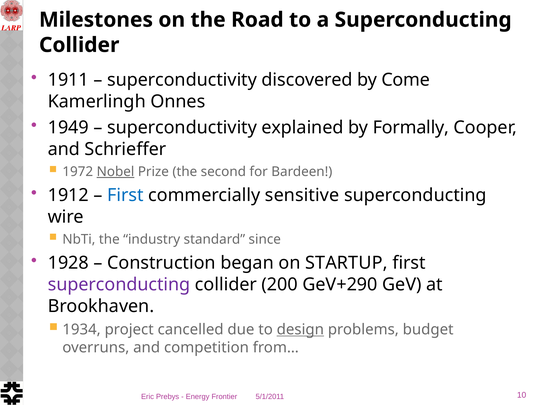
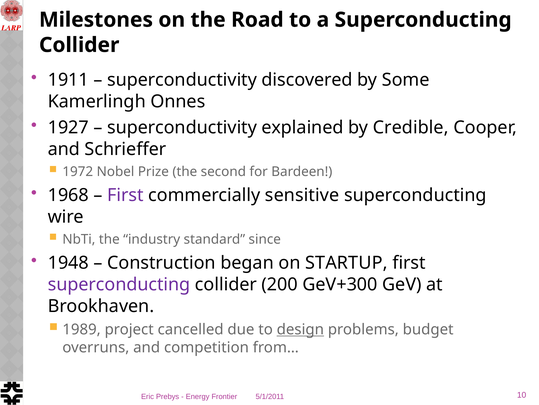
Come: Come -> Some (406, 80)
1949: 1949 -> 1927 (68, 127)
Formally: Formally -> Credible (411, 127)
Nobel underline: present -> none (115, 171)
1912: 1912 -> 1968 (68, 195)
First colour: blue -> purple (125, 195)
1928: 1928 -> 1948 (68, 263)
GeV+290: GeV+290 -> GeV+300 (340, 284)
1934: 1934 -> 1989 (82, 329)
